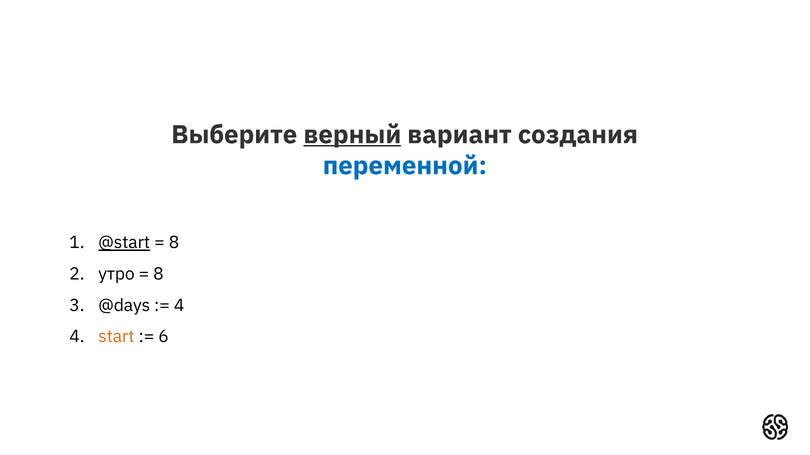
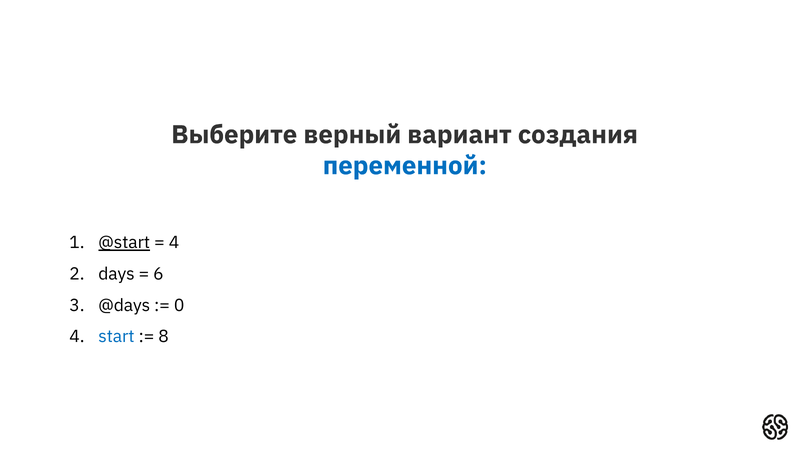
верный underline: present -> none (352, 135)
8: 8 -> 4 (174, 243)
утро: утро -> days (116, 274)
8: 8 -> 6 (158, 274)
4: 4 -> 0 (179, 306)
start colour: orange -> blue (116, 337)
6: 6 -> 8 (164, 337)
